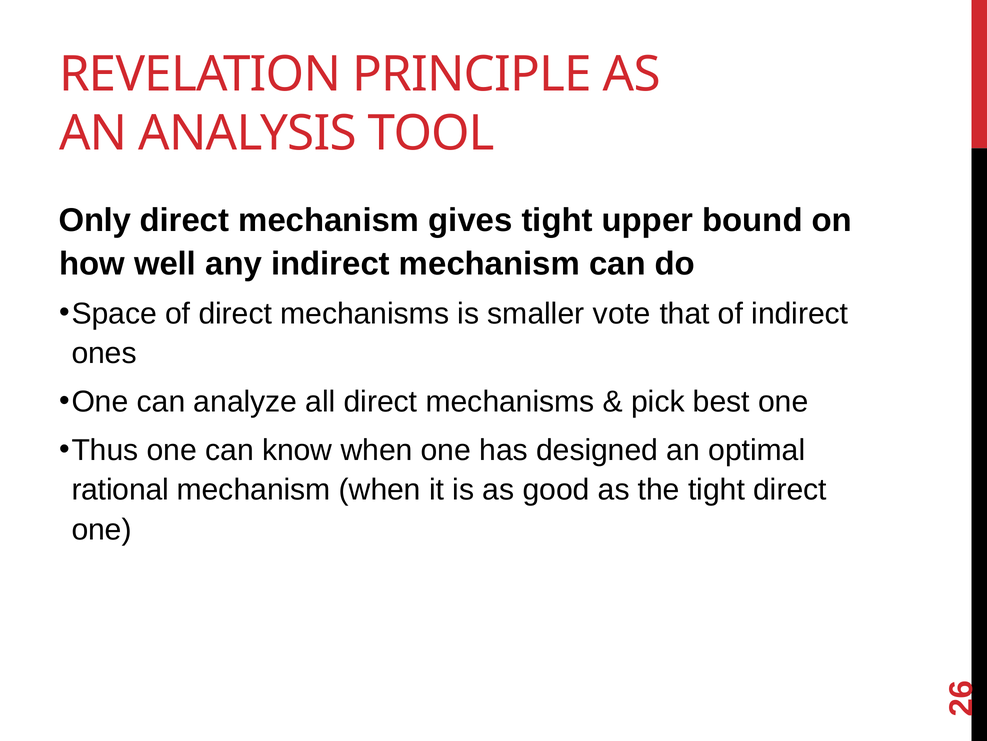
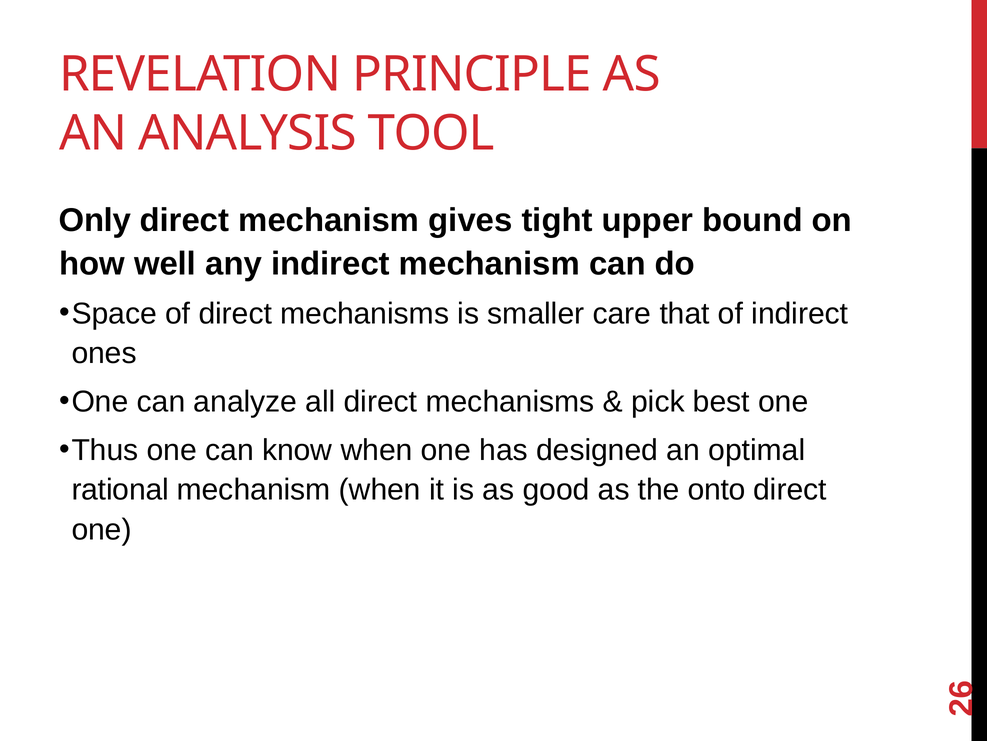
vote: vote -> care (622, 313)
the tight: tight -> onto (717, 490)
